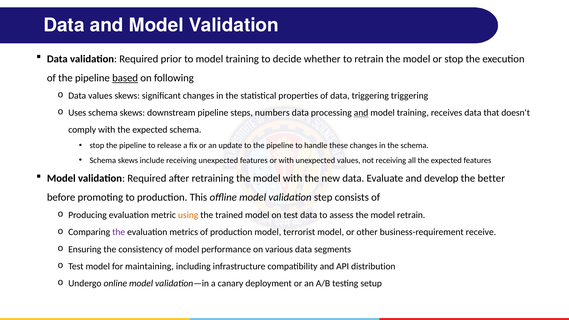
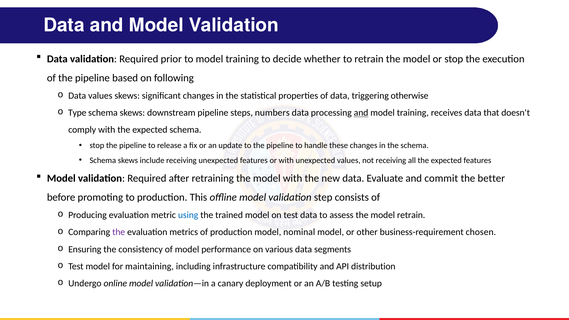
based underline: present -> none (125, 78)
triggering triggering: triggering -> otherwise (410, 96)
Uses: Uses -> Type (77, 113)
develop: develop -> commit (441, 178)
using colour: orange -> blue (188, 215)
terrorist: terrorist -> nominal (299, 232)
receive: receive -> chosen (481, 232)
